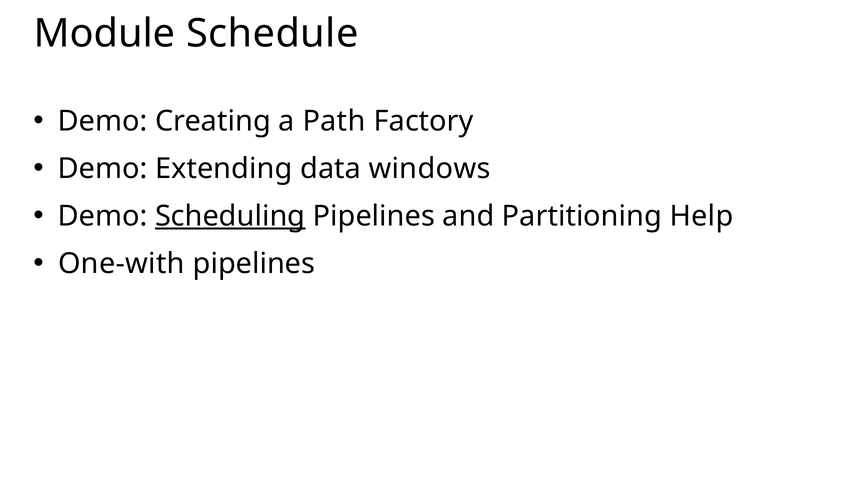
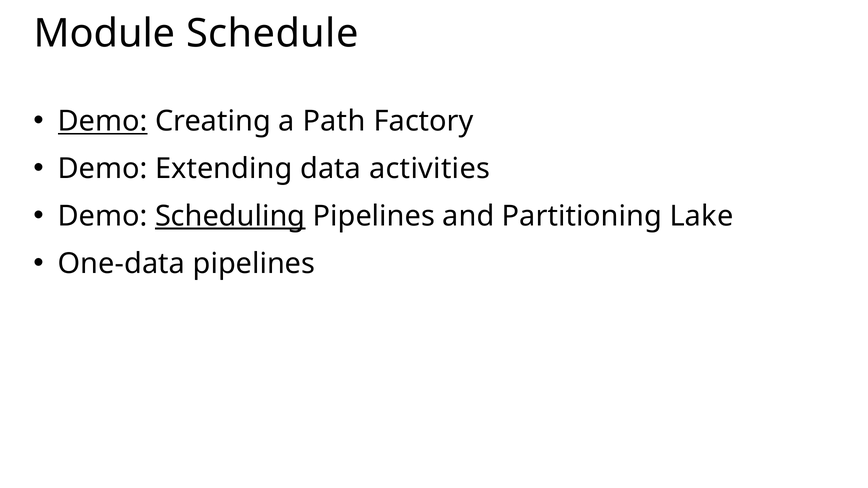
Demo underline: none -> present (103, 121)
windows: windows -> activities (430, 169)
Help: Help -> Lake (701, 216)
One-with: One-with -> One-data (121, 264)
